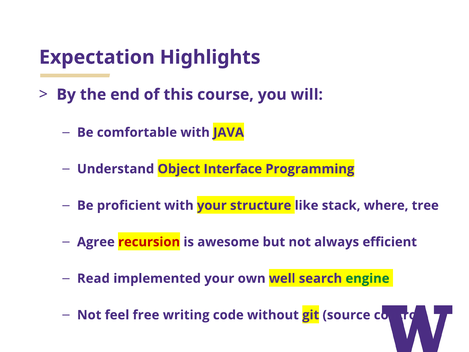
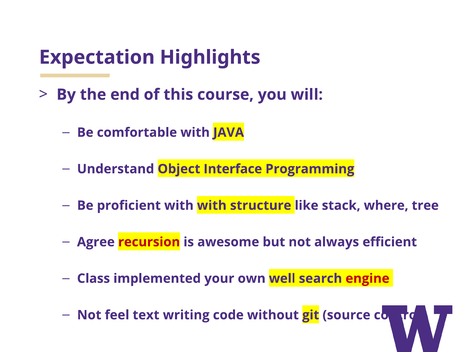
with your: your -> with (212, 205)
Read: Read -> Class (93, 278)
engine colour: green -> red (367, 278)
free: free -> text (146, 315)
